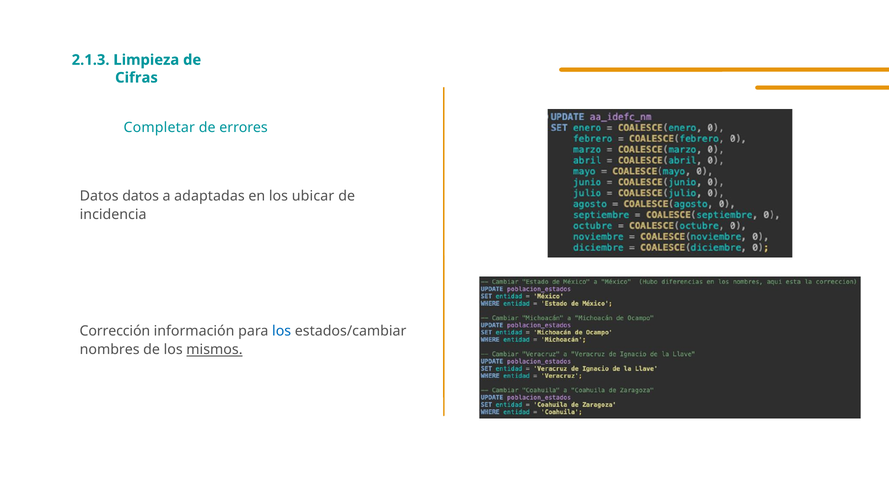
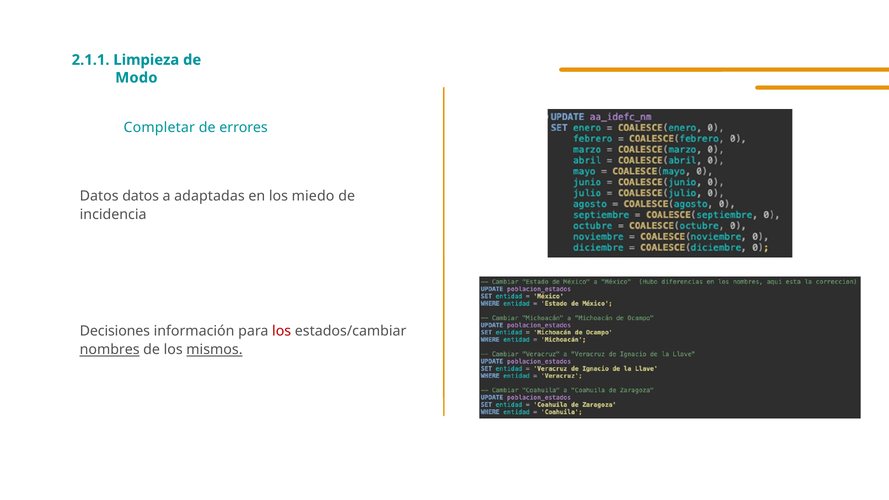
2.1.3: 2.1.3 -> 2.1.1 (91, 60)
Cifras: Cifras -> Modo (136, 78)
ubicar: ubicar -> miedo (313, 196)
Corrección: Corrección -> Decisiones (115, 331)
los colour: blue -> red (282, 331)
nombres underline: none -> present (110, 350)
